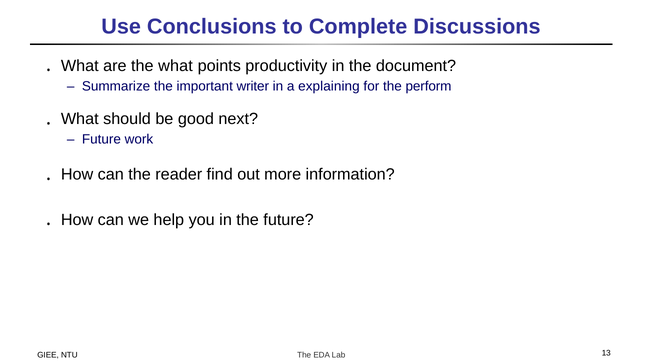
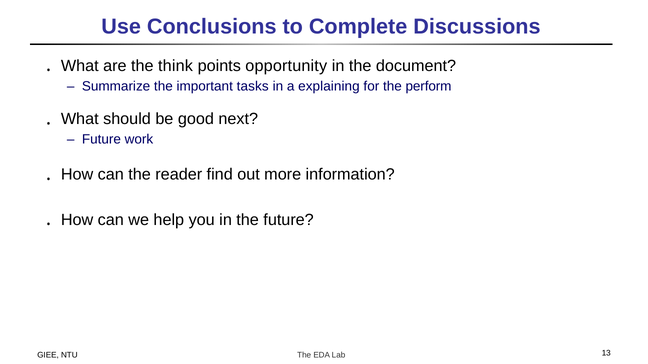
the what: what -> think (176, 66)
productivity: productivity -> opportunity (286, 66)
writer: writer -> tasks (253, 86)
